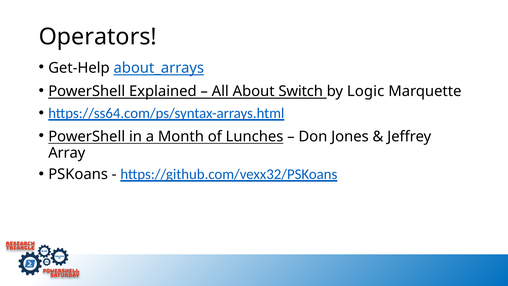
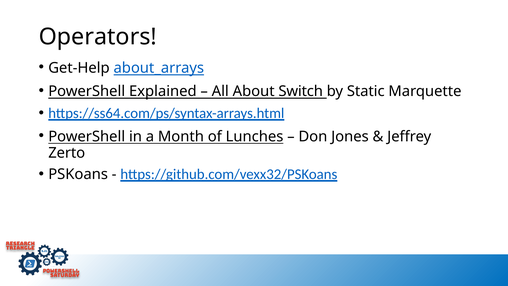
Logic: Logic -> Static (366, 91)
Array: Array -> Zerto (67, 153)
